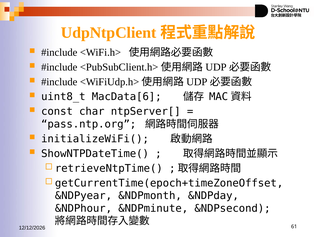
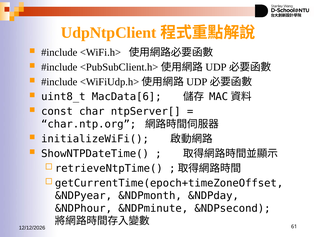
pass.ntp.org: pass.ntp.org -> char.ntp.org (89, 124)
